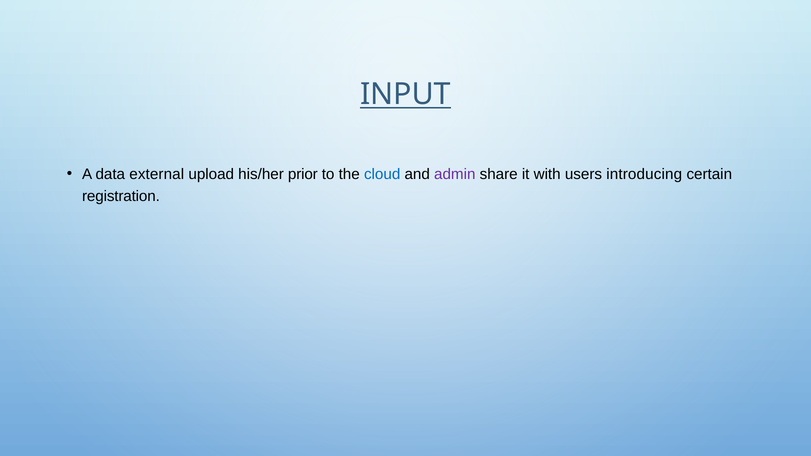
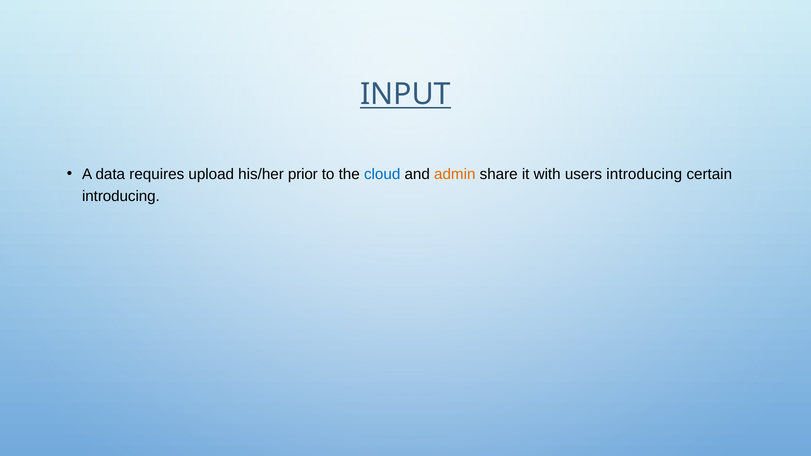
external: external -> requires (157, 174)
admin colour: purple -> orange (455, 174)
registration: registration -> introducing (121, 196)
